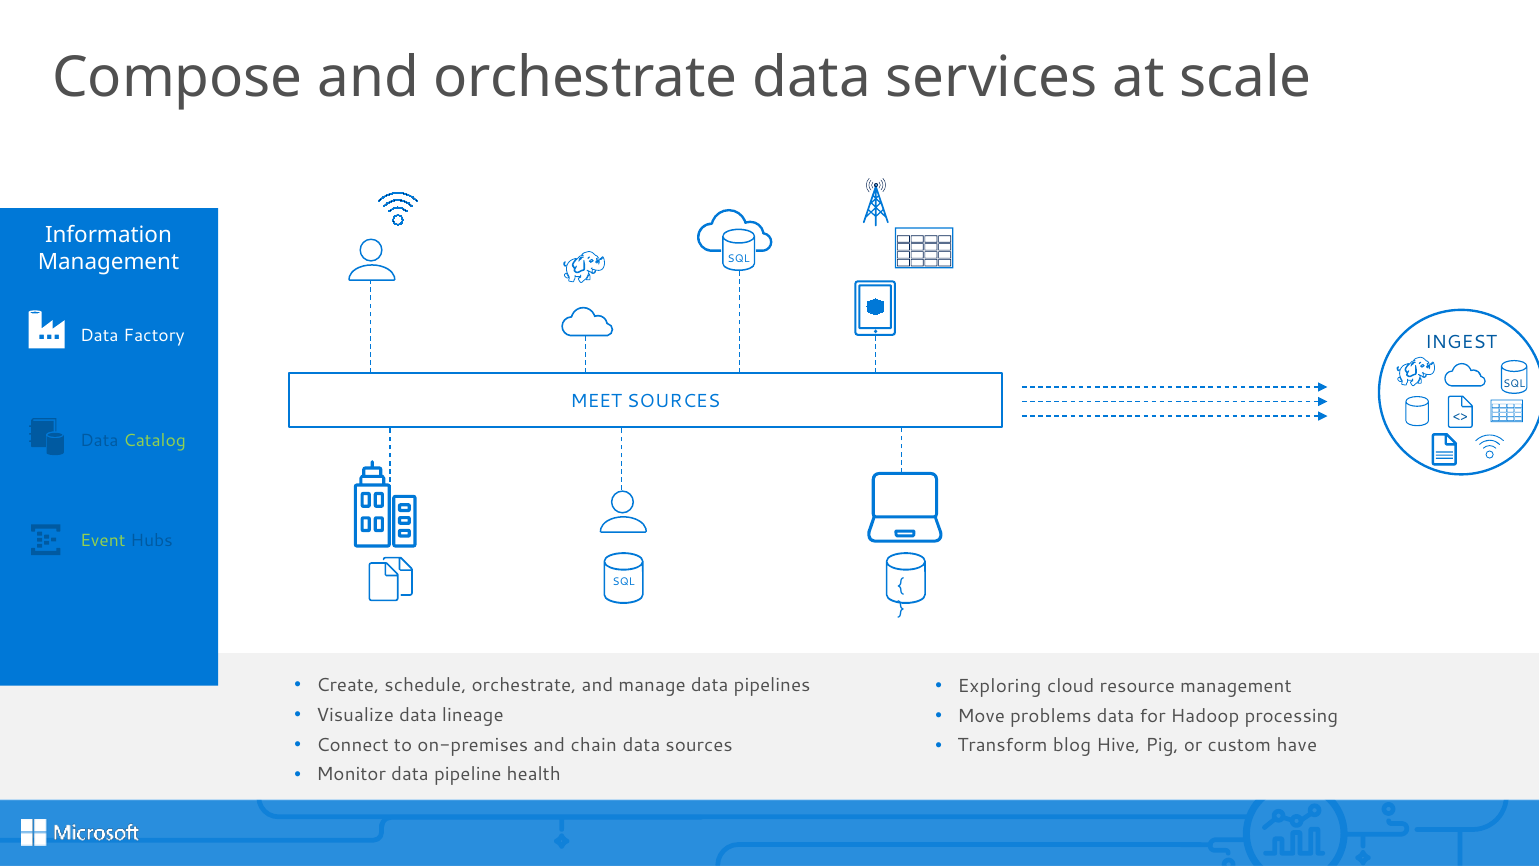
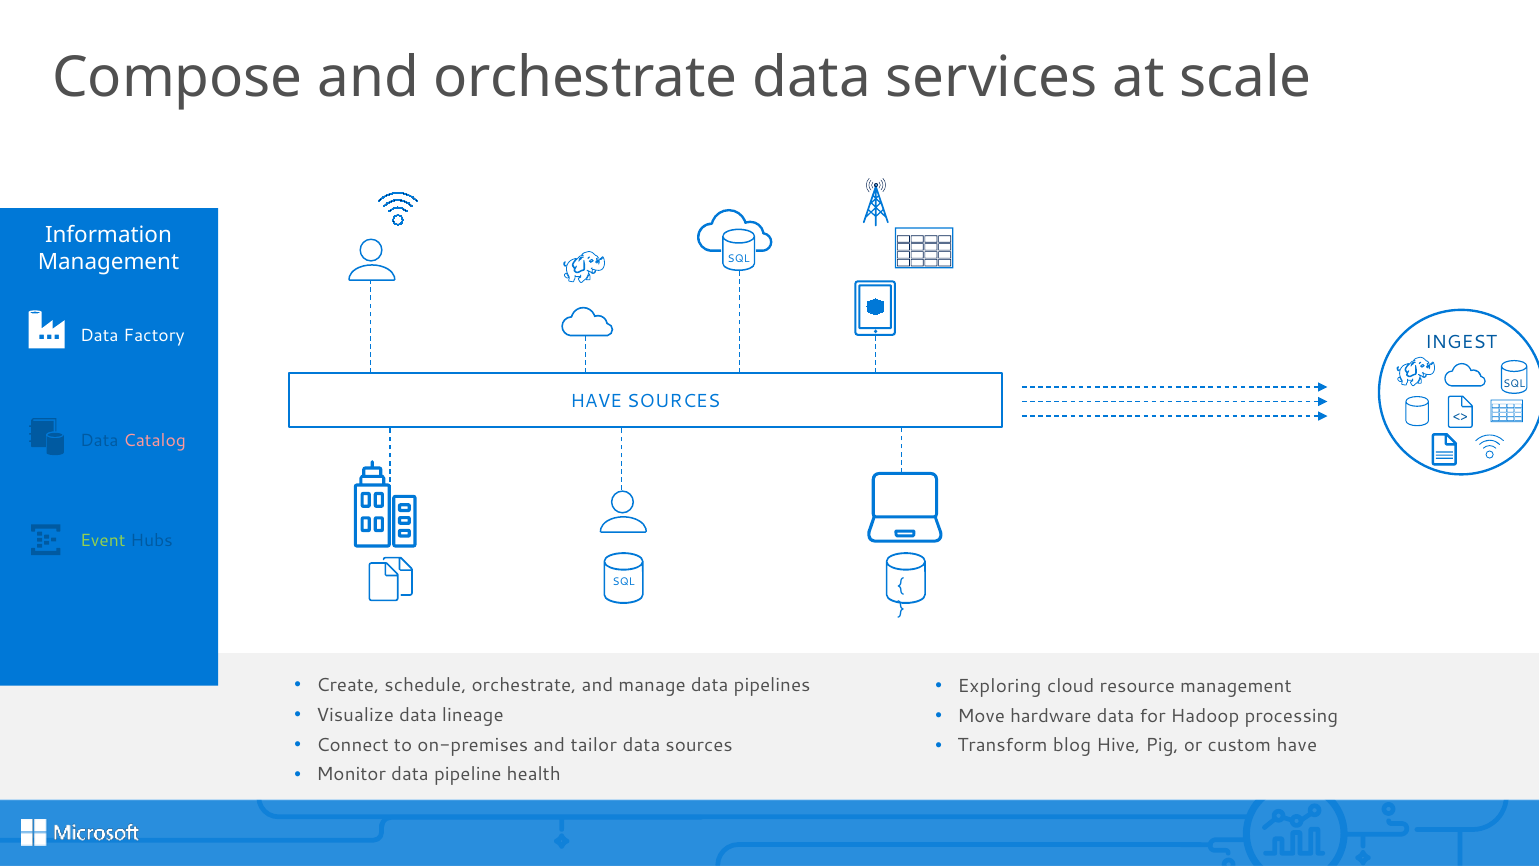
MEET: MEET -> HAVE (596, 401)
Catalog colour: light green -> pink (155, 441)
problems: problems -> hardware (1051, 716)
chain: chain -> tailor (594, 744)
